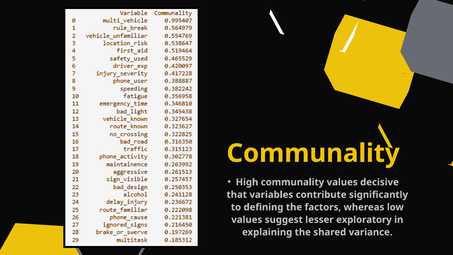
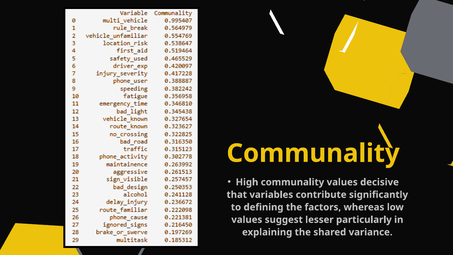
exploratory: exploratory -> particularly (364, 220)
